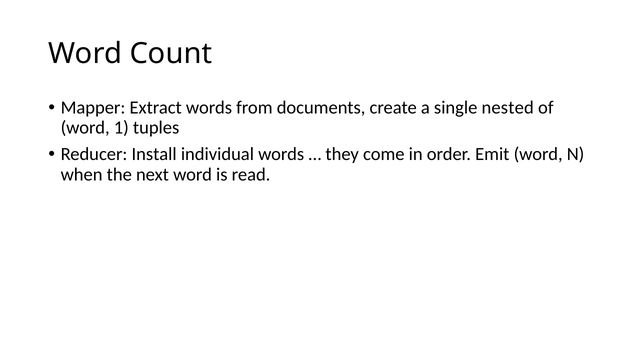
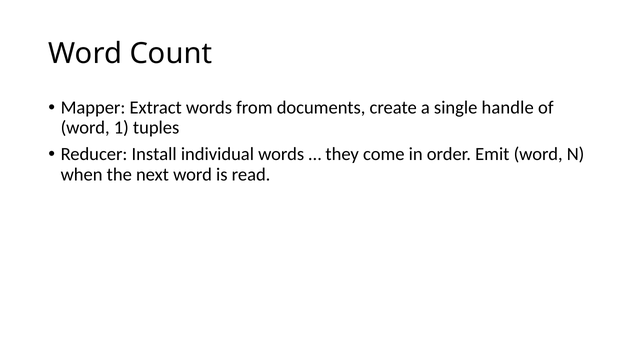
nested: nested -> handle (508, 108)
